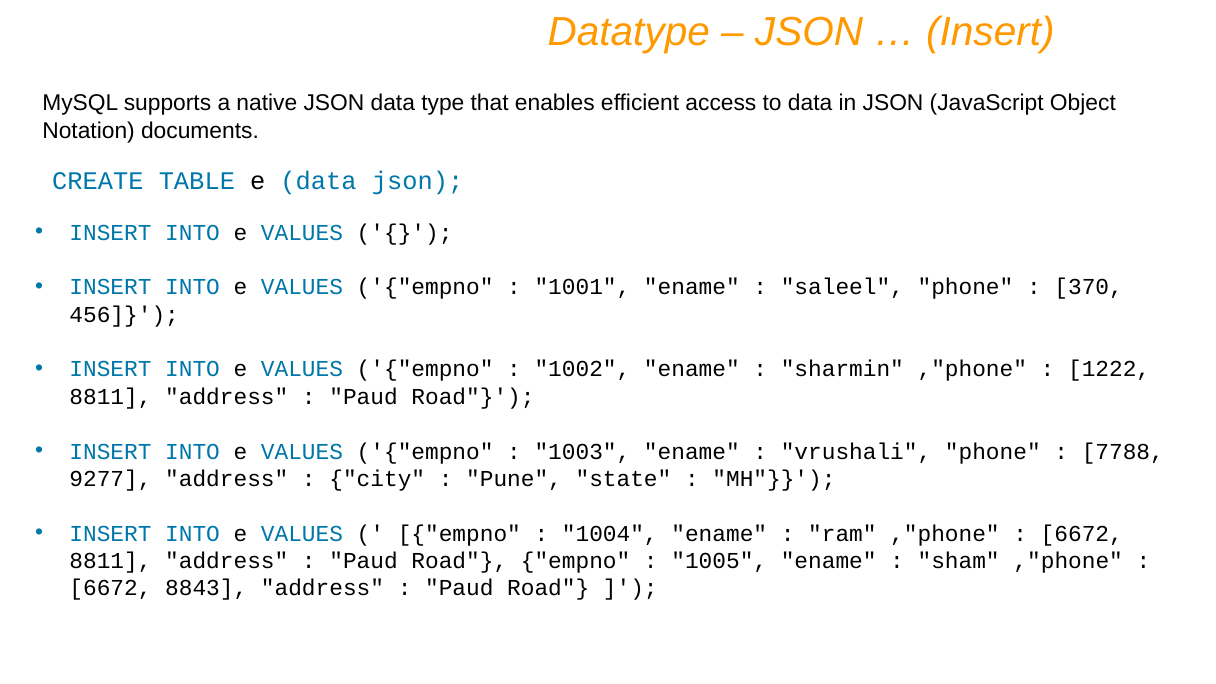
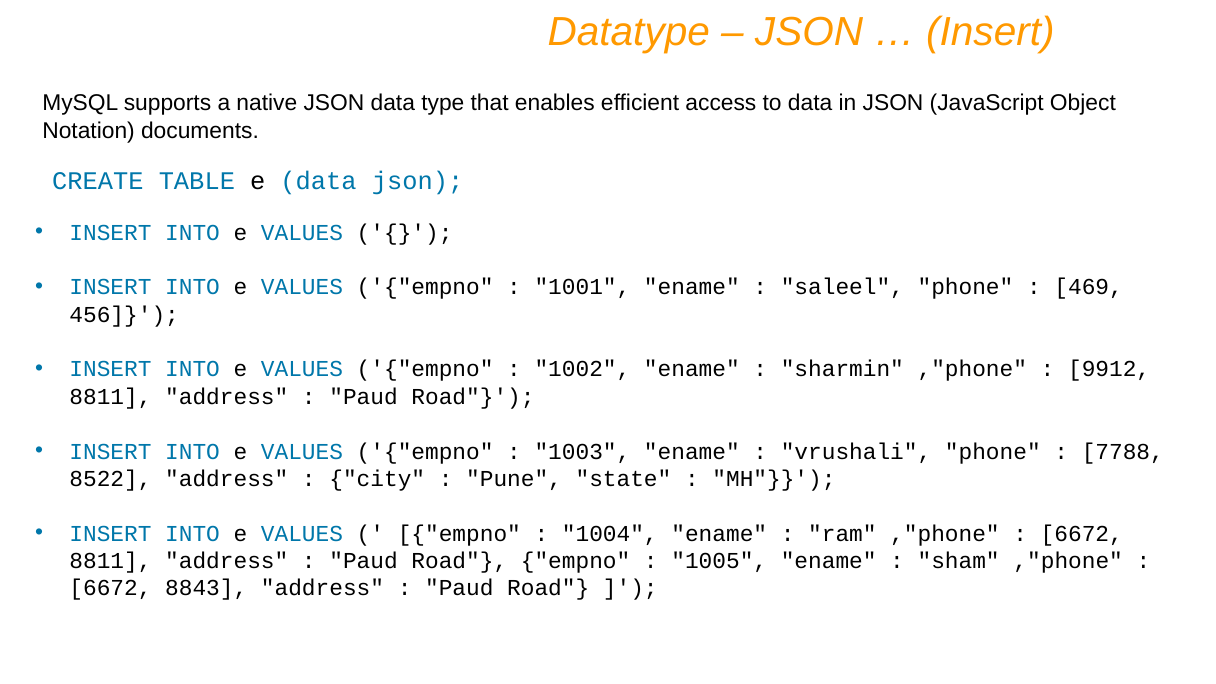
370: 370 -> 469 (1089, 287)
1222: 1222 -> 9912 (1109, 369)
9277: 9277 -> 8522 (110, 479)
